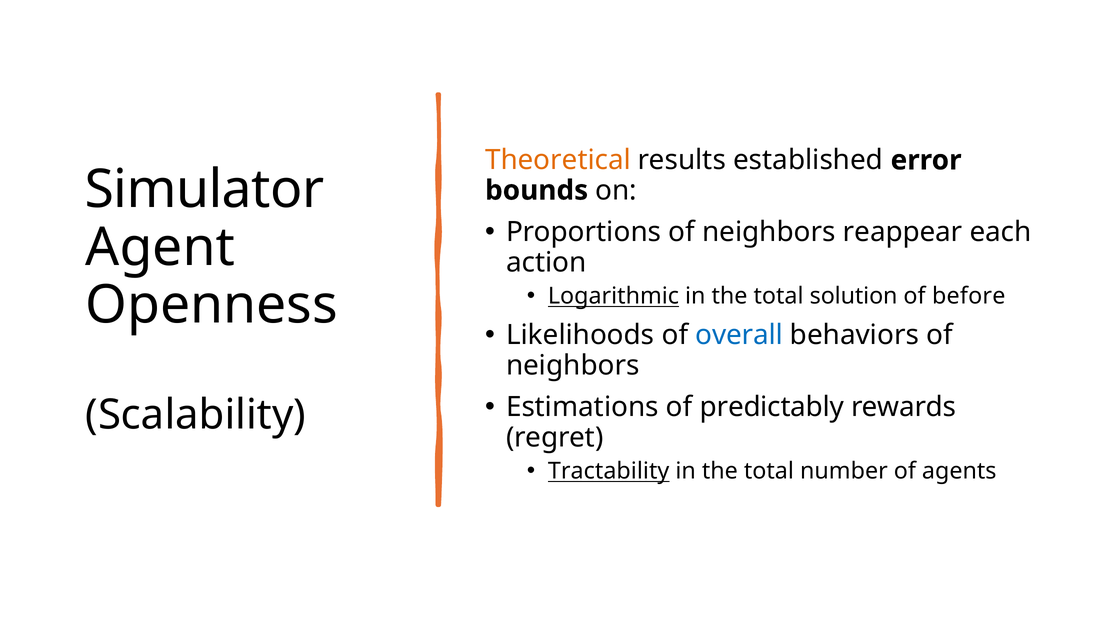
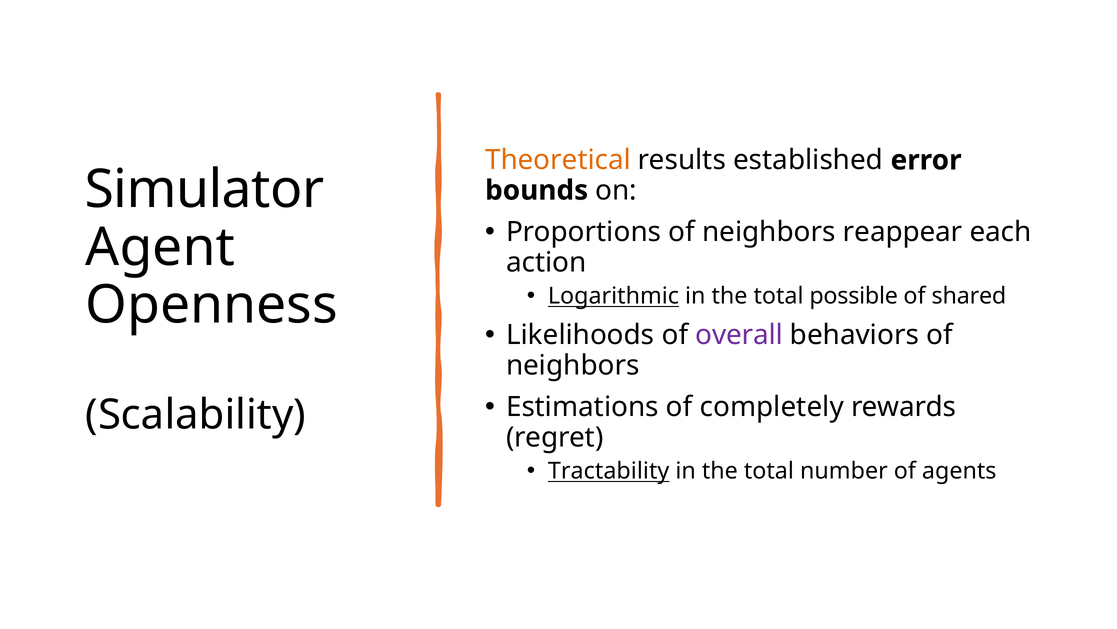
solution: solution -> possible (854, 296)
before: before -> shared (969, 296)
overall colour: blue -> purple (739, 335)
predictably: predictably -> completely (772, 407)
